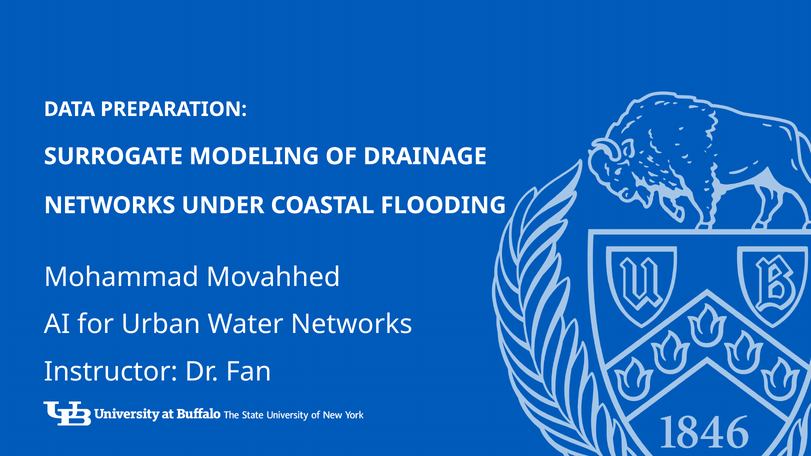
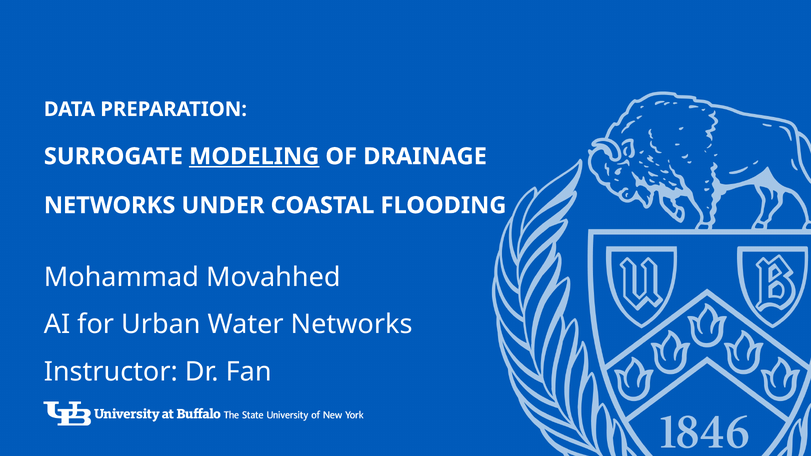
MODELING underline: none -> present (254, 156)
